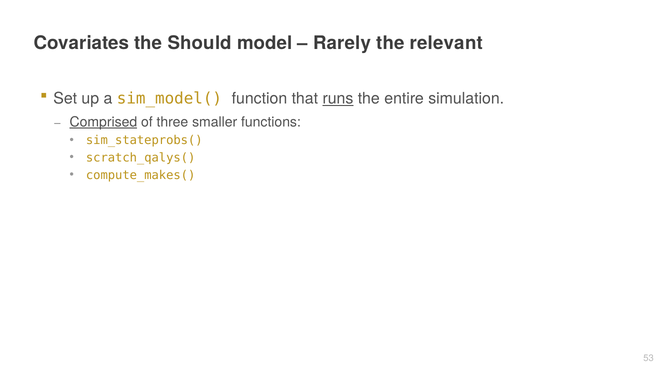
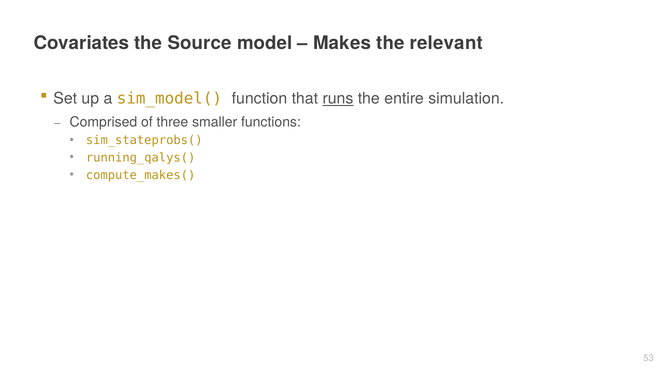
Should: Should -> Source (200, 43)
Rarely: Rarely -> Makes (342, 43)
Comprised underline: present -> none (103, 122)
scratch_qalys(: scratch_qalys( -> running_qalys( (141, 158)
